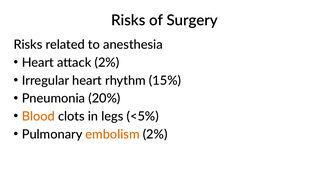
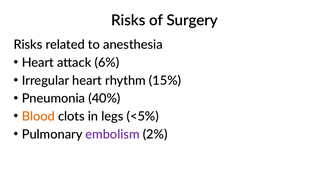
attack 2%: 2% -> 6% (107, 63)
20%: 20% -> 40% (104, 99)
embolism colour: orange -> purple (113, 135)
